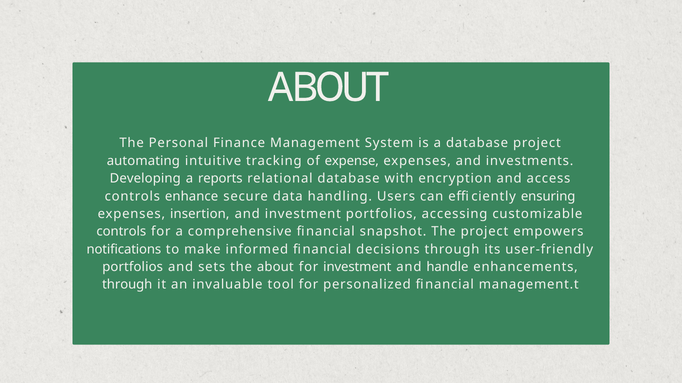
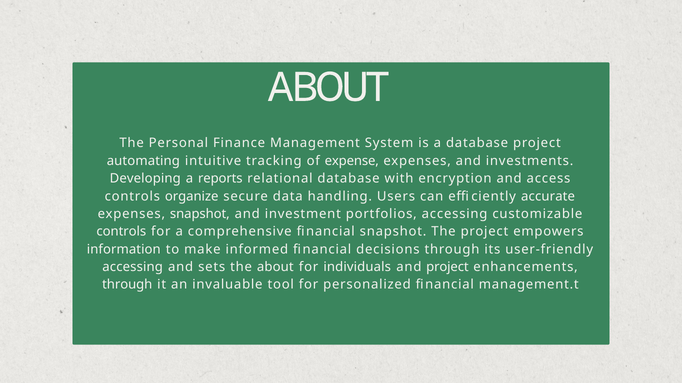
enhance: enhance -> organize (192, 197)
ensuring: ensuring -> accurate (548, 197)
expenses insertion: insertion -> snapshot (200, 214)
notifications: notifications -> information (124, 250)
portfolios: portfolios -> accessing (133, 267)
for investment: investment -> individuals (357, 267)
and handle: handle -> project (447, 267)
